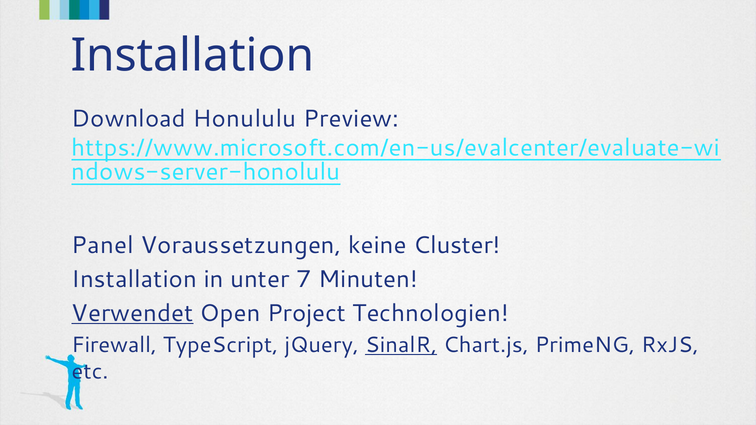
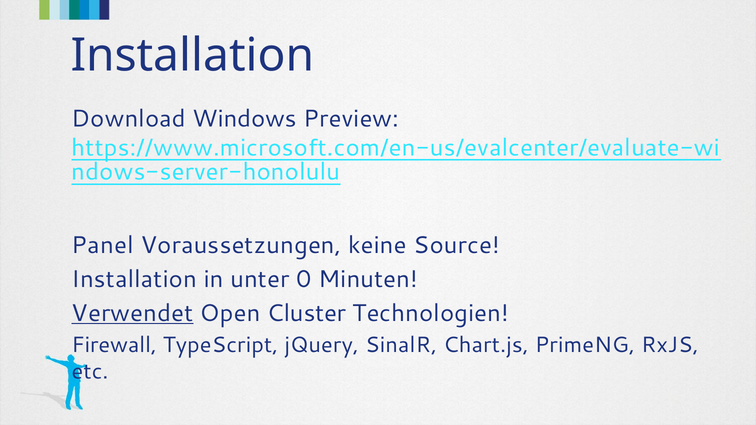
Honululu: Honululu -> Windows (245, 119)
Cluster: Cluster -> Source (457, 245)
7: 7 -> 0 (304, 279)
Project: Project -> Cluster (307, 313)
SinalR underline: present -> none (401, 345)
